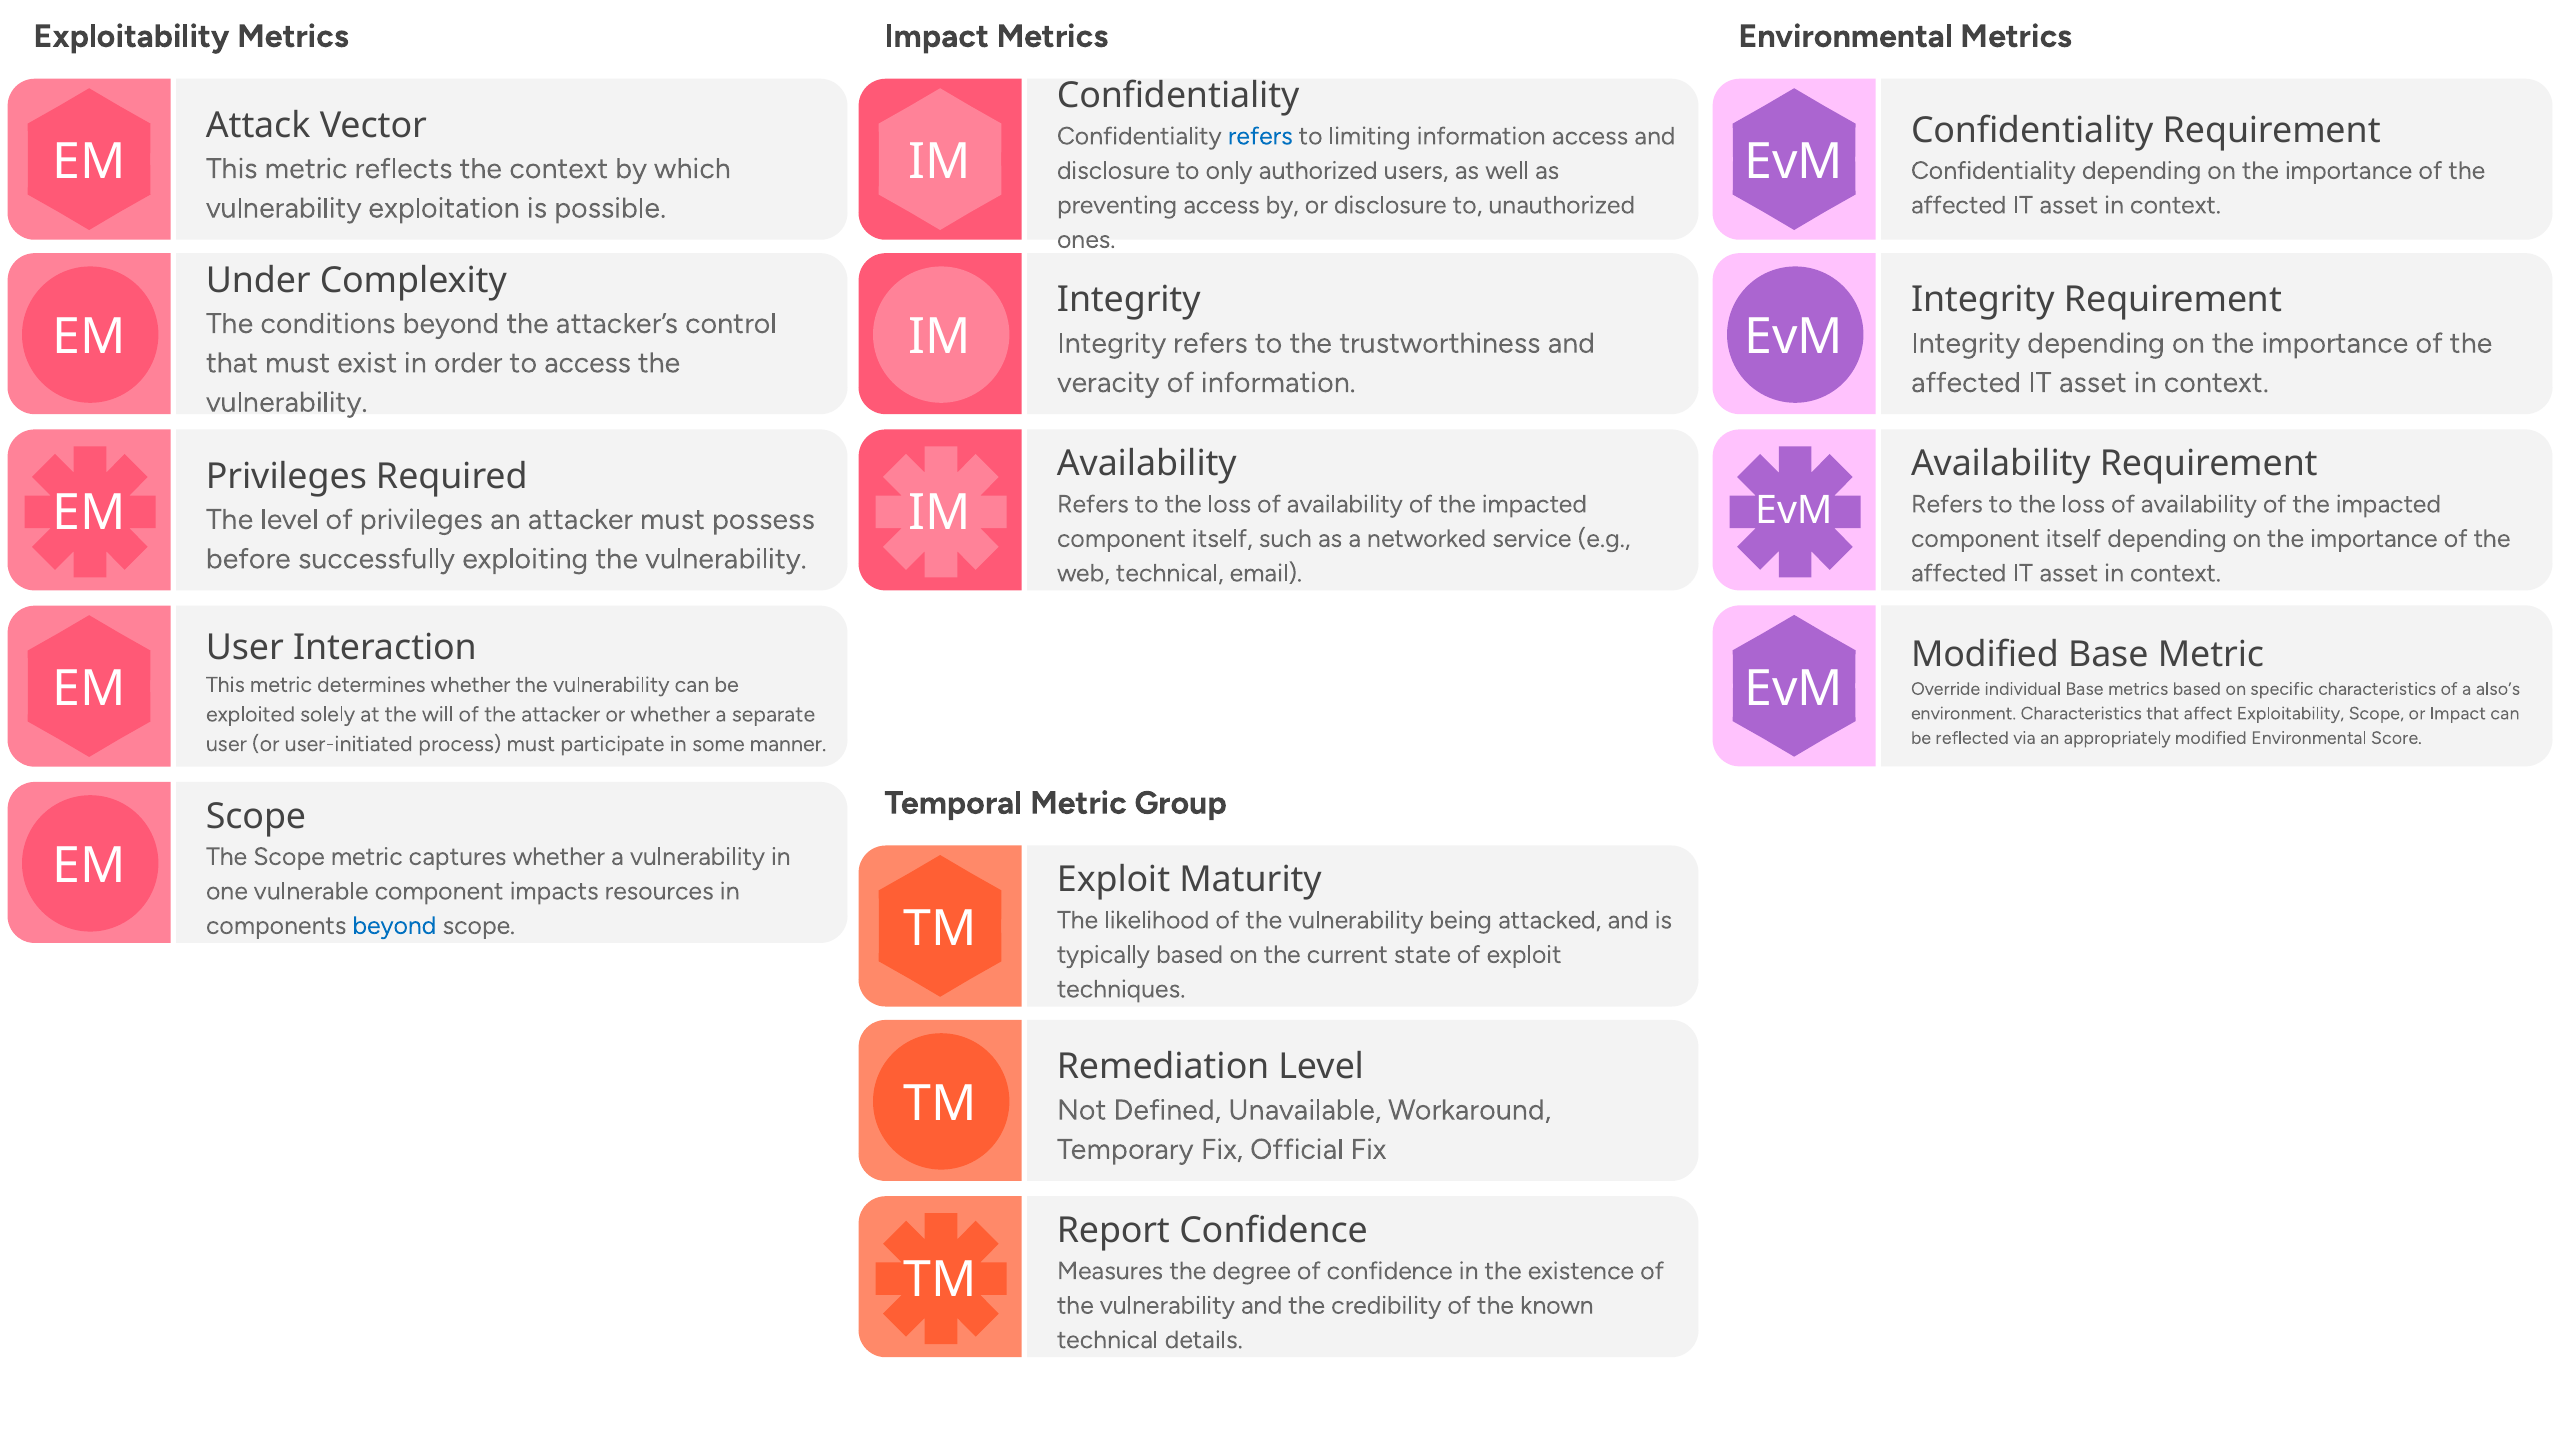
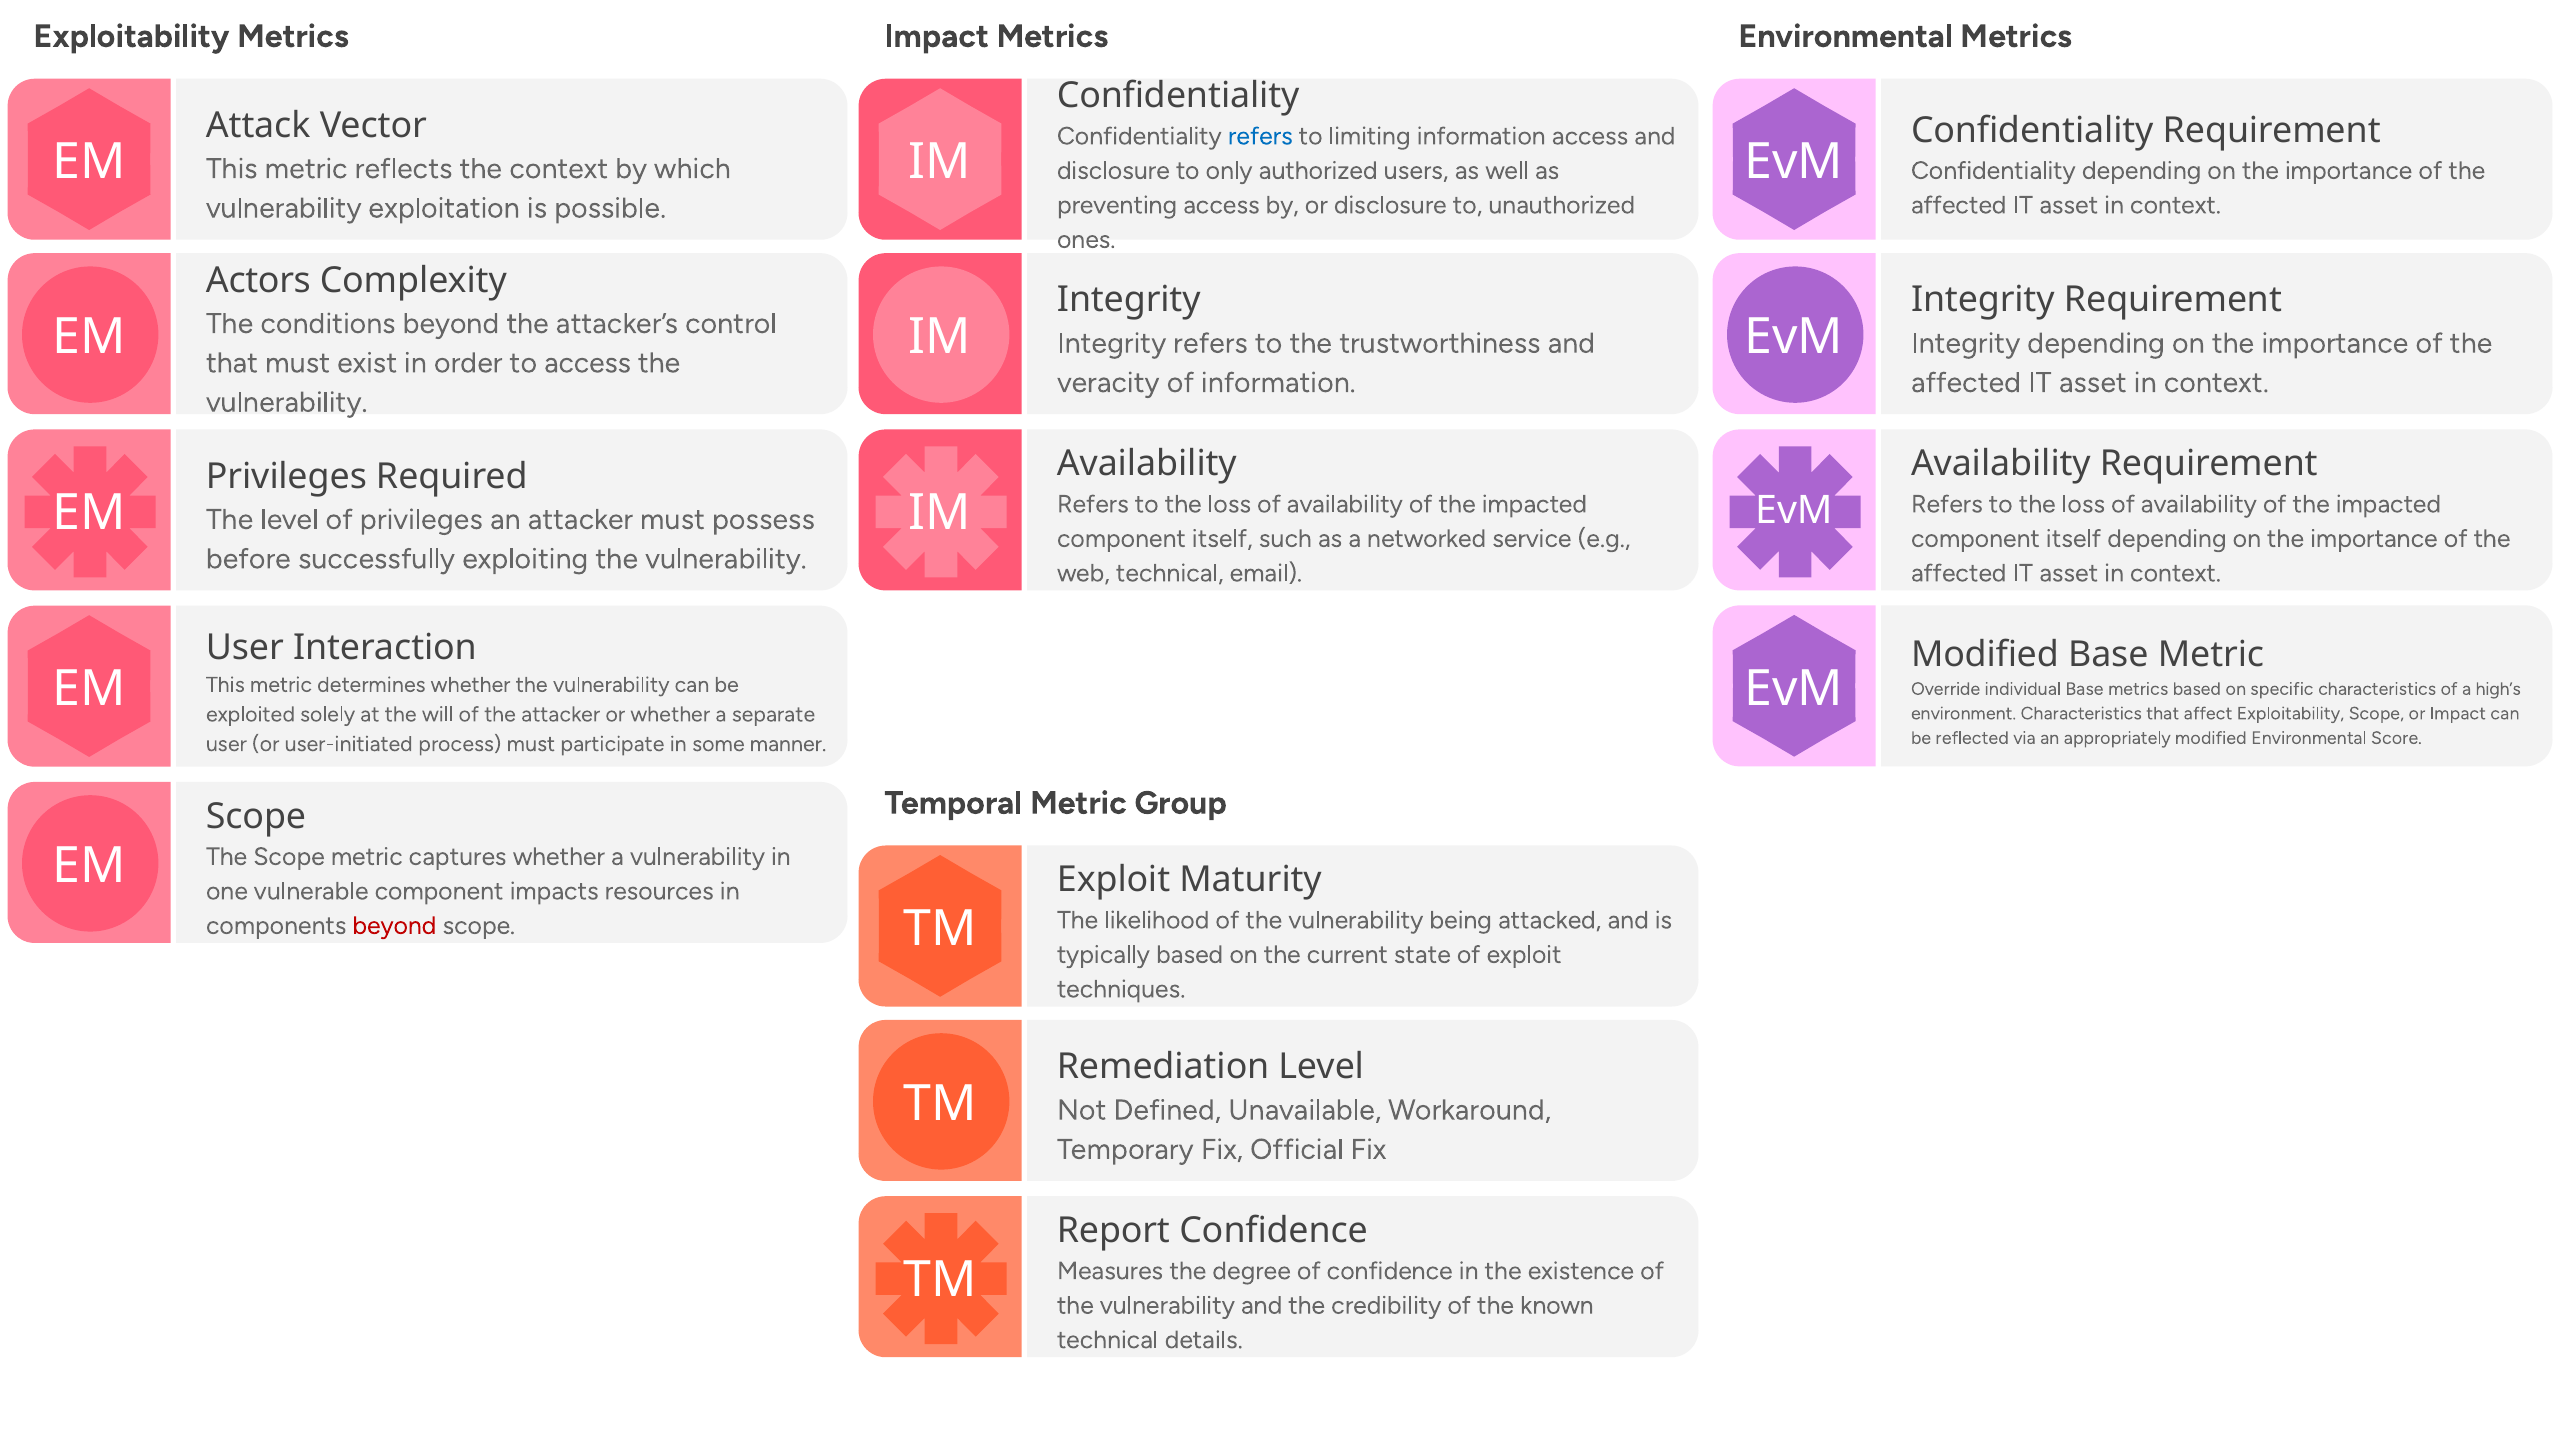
Under: Under -> Actors (258, 280)
also’s: also’s -> high’s (2498, 689)
beyond colour: blue -> red (394, 926)
